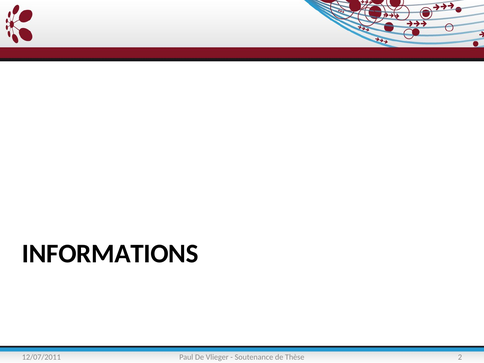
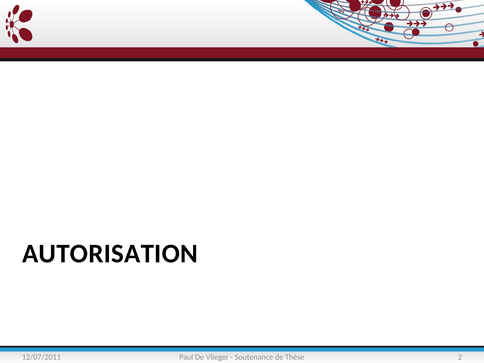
INFORMATIONS: INFORMATIONS -> AUTORISATION (110, 254)
